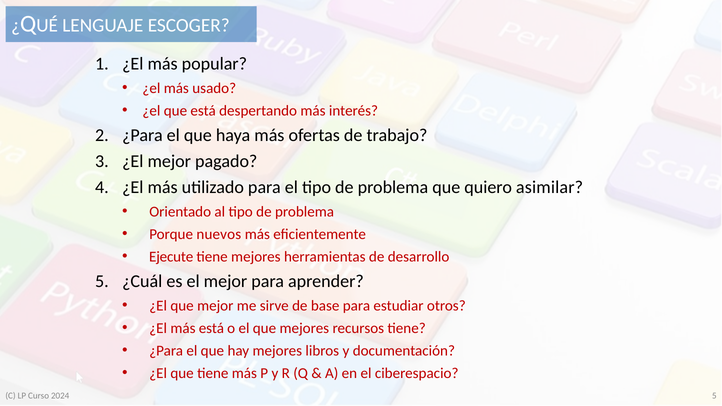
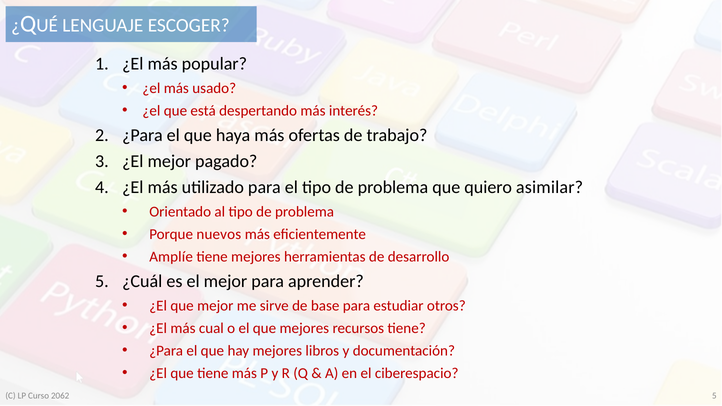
Ejecute: Ejecute -> Amplíe (171, 257)
más está: está -> cual (211, 328)
2024: 2024 -> 2062 (60, 396)
